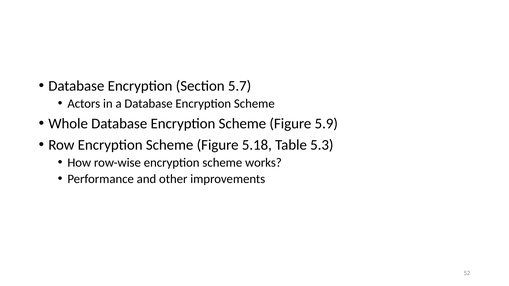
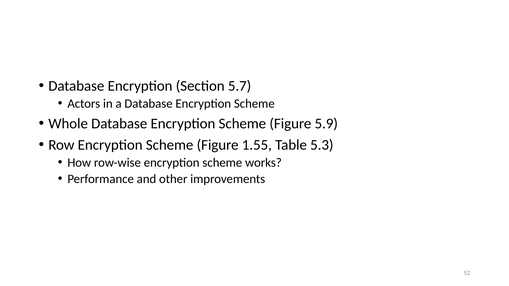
5.18: 5.18 -> 1.55 (257, 145)
